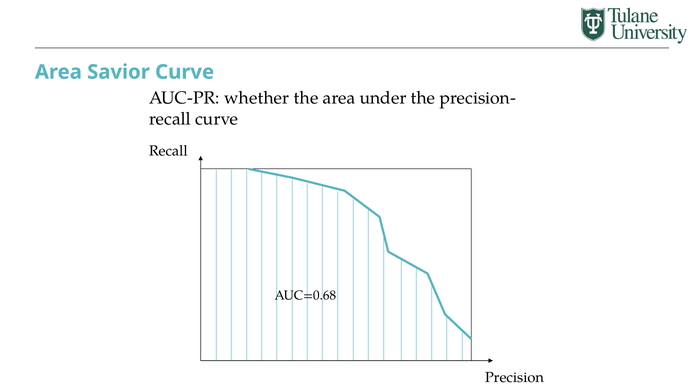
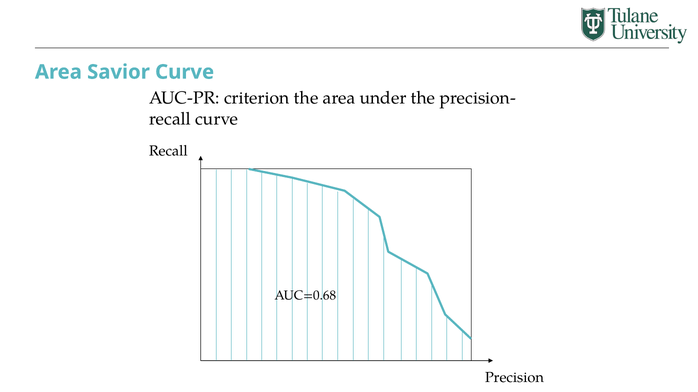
whether: whether -> criterion (257, 98)
